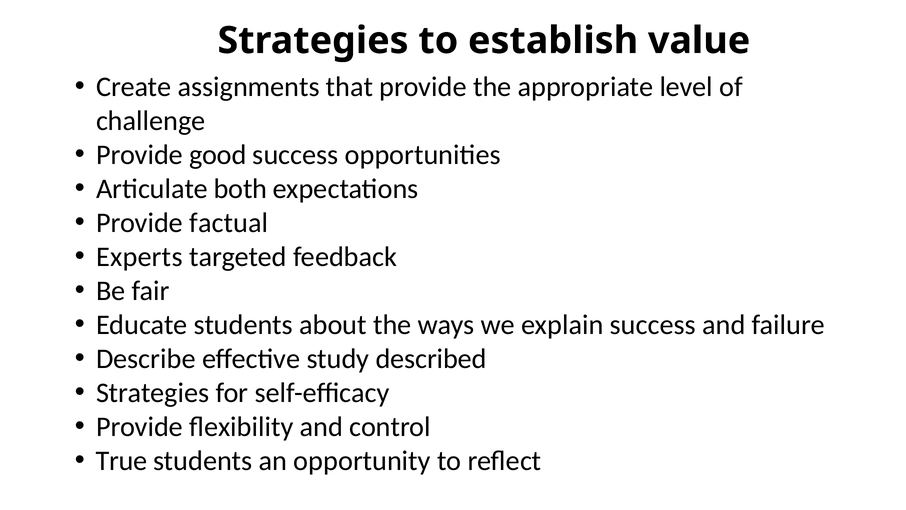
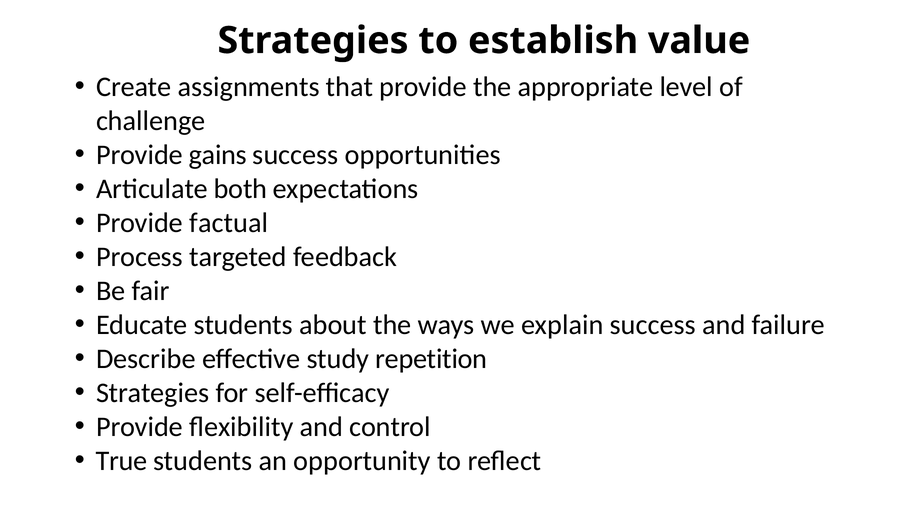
good: good -> gains (218, 155)
Experts: Experts -> Process (140, 257)
described: described -> repetition (431, 359)
